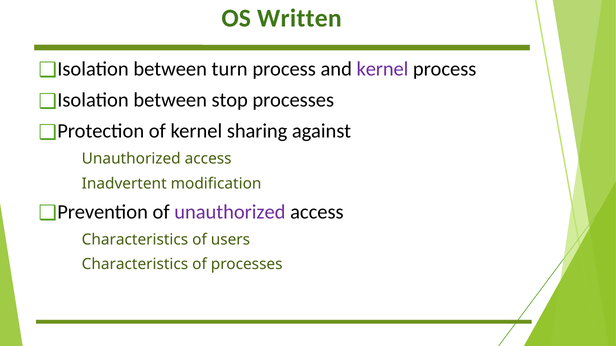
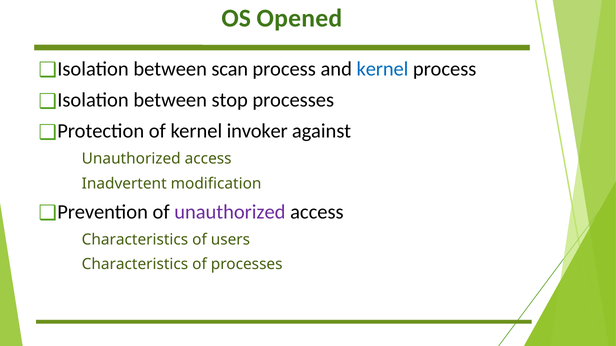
Written: Written -> Opened (299, 18)
turn: turn -> scan (230, 69)
kernel colour: purple -> blue (382, 69)
sharing: sharing -> invoker (257, 131)
